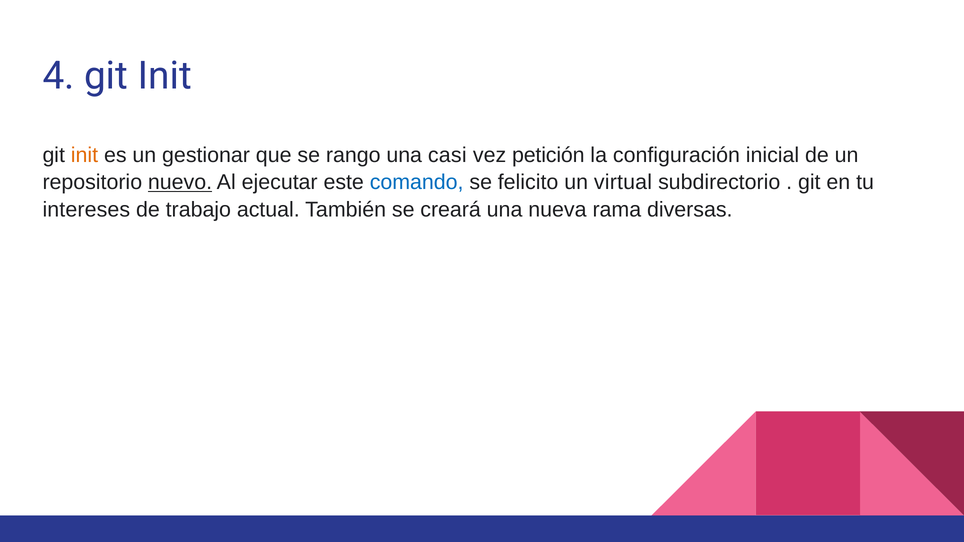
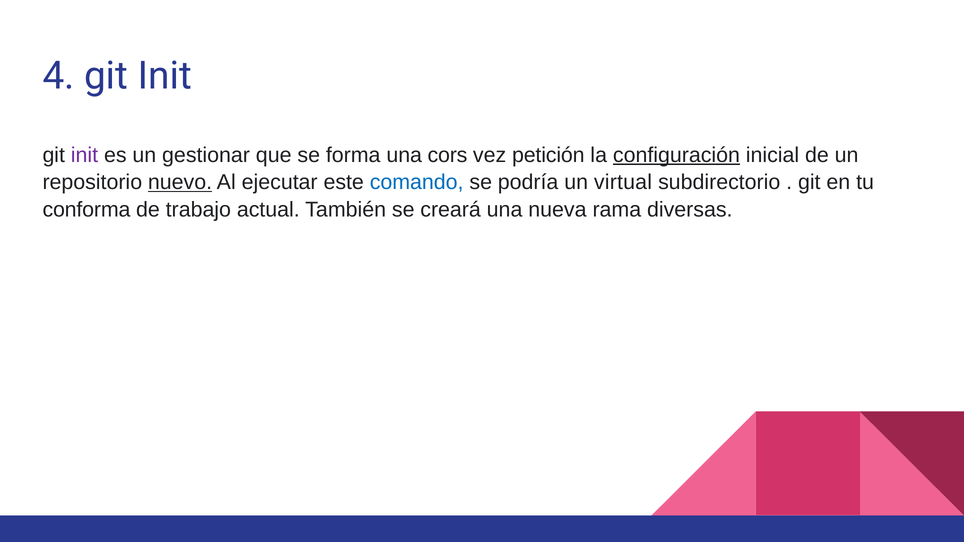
init colour: orange -> purple (84, 155)
rango: rango -> forma (353, 155)
casi: casi -> cors (447, 155)
configuración underline: none -> present (676, 155)
felicito: felicito -> podría (528, 182)
intereses: intereses -> conforma (86, 210)
